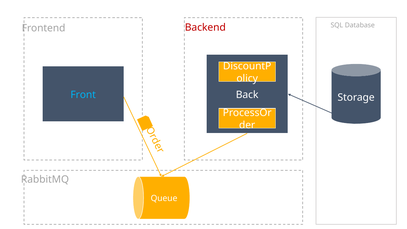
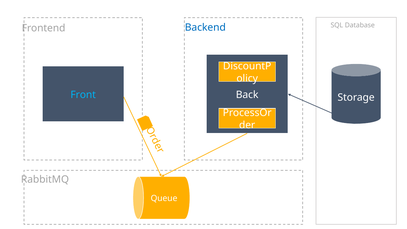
Backend colour: red -> blue (205, 28)
